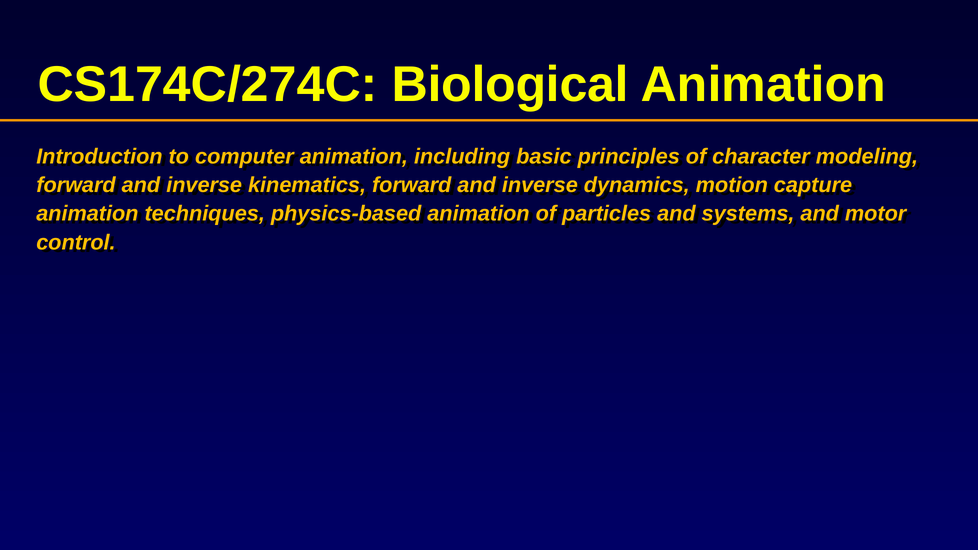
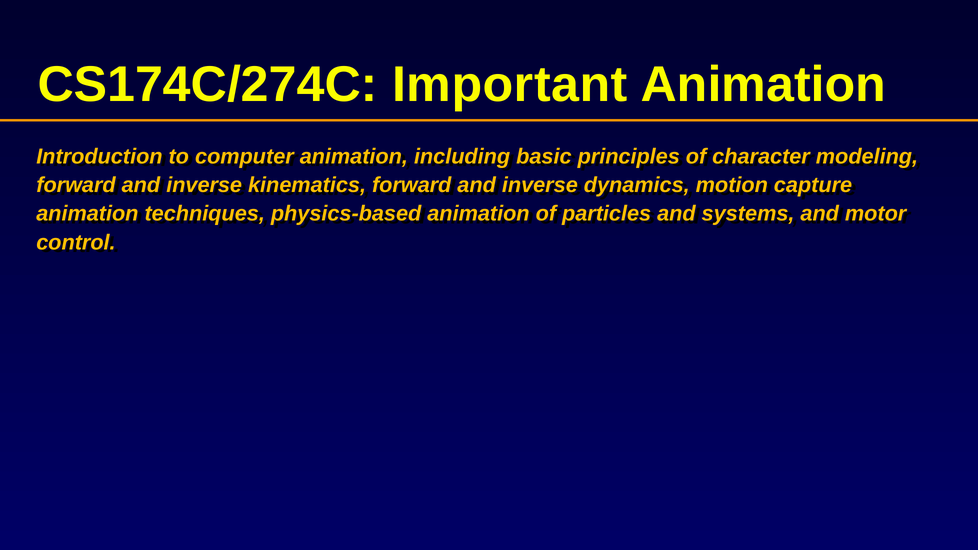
Biological: Biological -> Important (510, 85)
